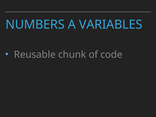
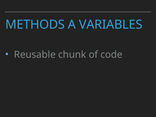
NUMBERS: NUMBERS -> METHODS (35, 25)
